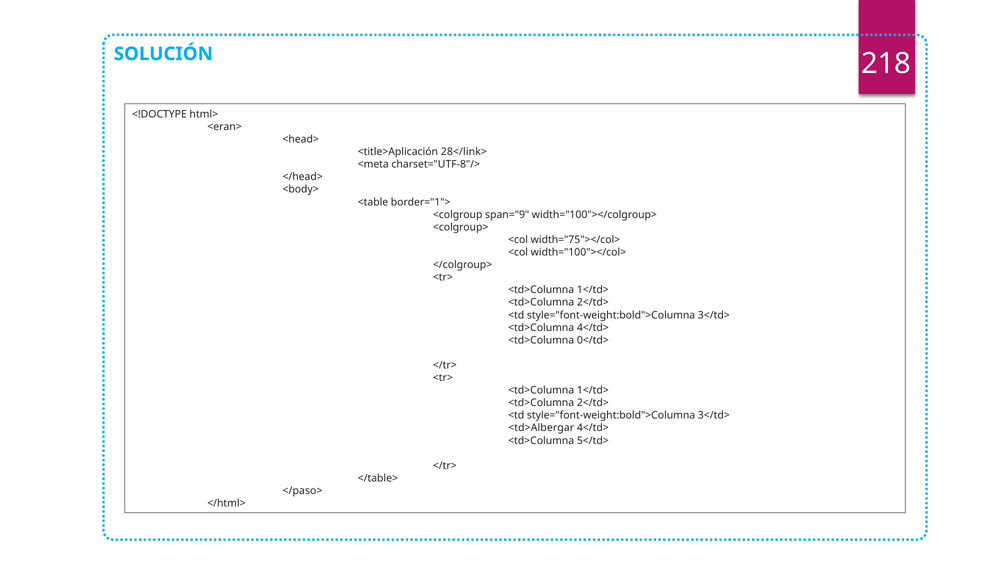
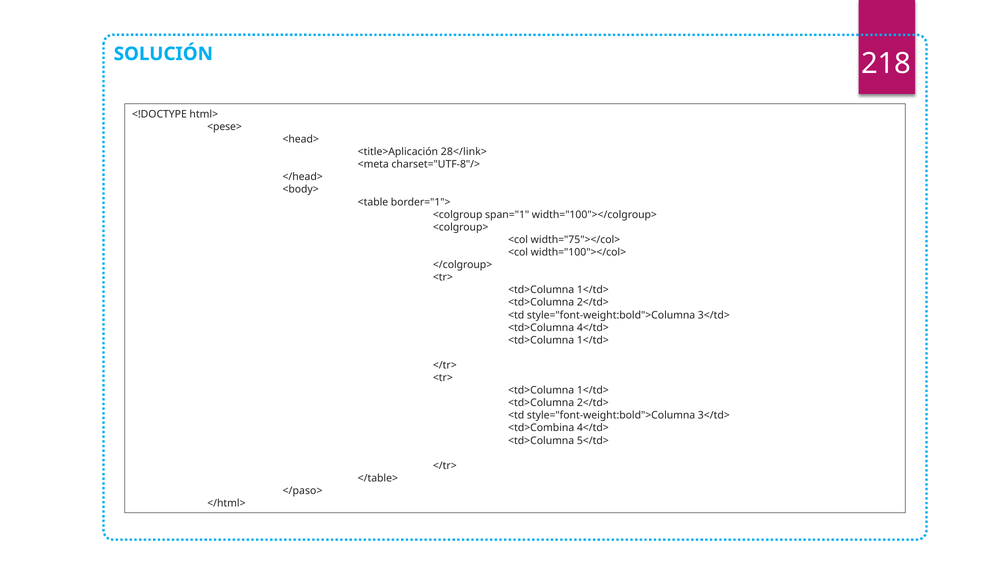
<eran>: <eran> -> <pese> (225, 127)
span="9: span="9 -> span="1 (507, 215)
0</td>: 0</td> -> 1</td> (593, 340)
<td>Albergar: <td>Albergar -> <td>Combina (541, 428)
